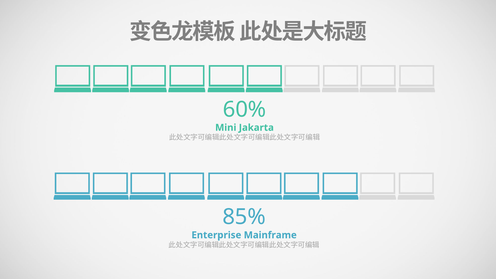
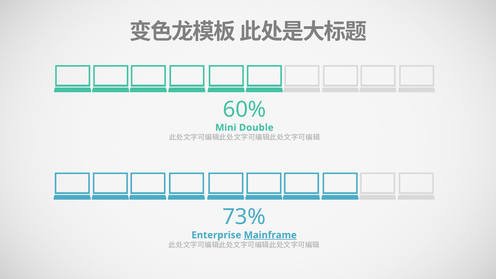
Jakarta: Jakarta -> Double (256, 128)
85%: 85% -> 73% (244, 217)
Mainframe underline: none -> present (270, 235)
